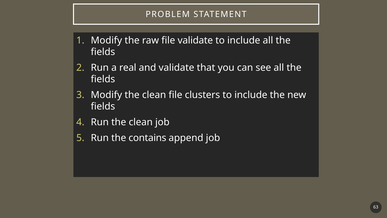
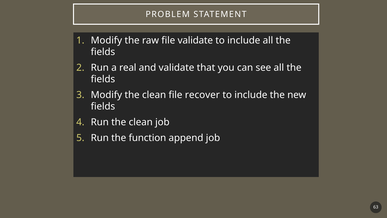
clusters: clusters -> recover (202, 95)
contains: contains -> function (147, 138)
